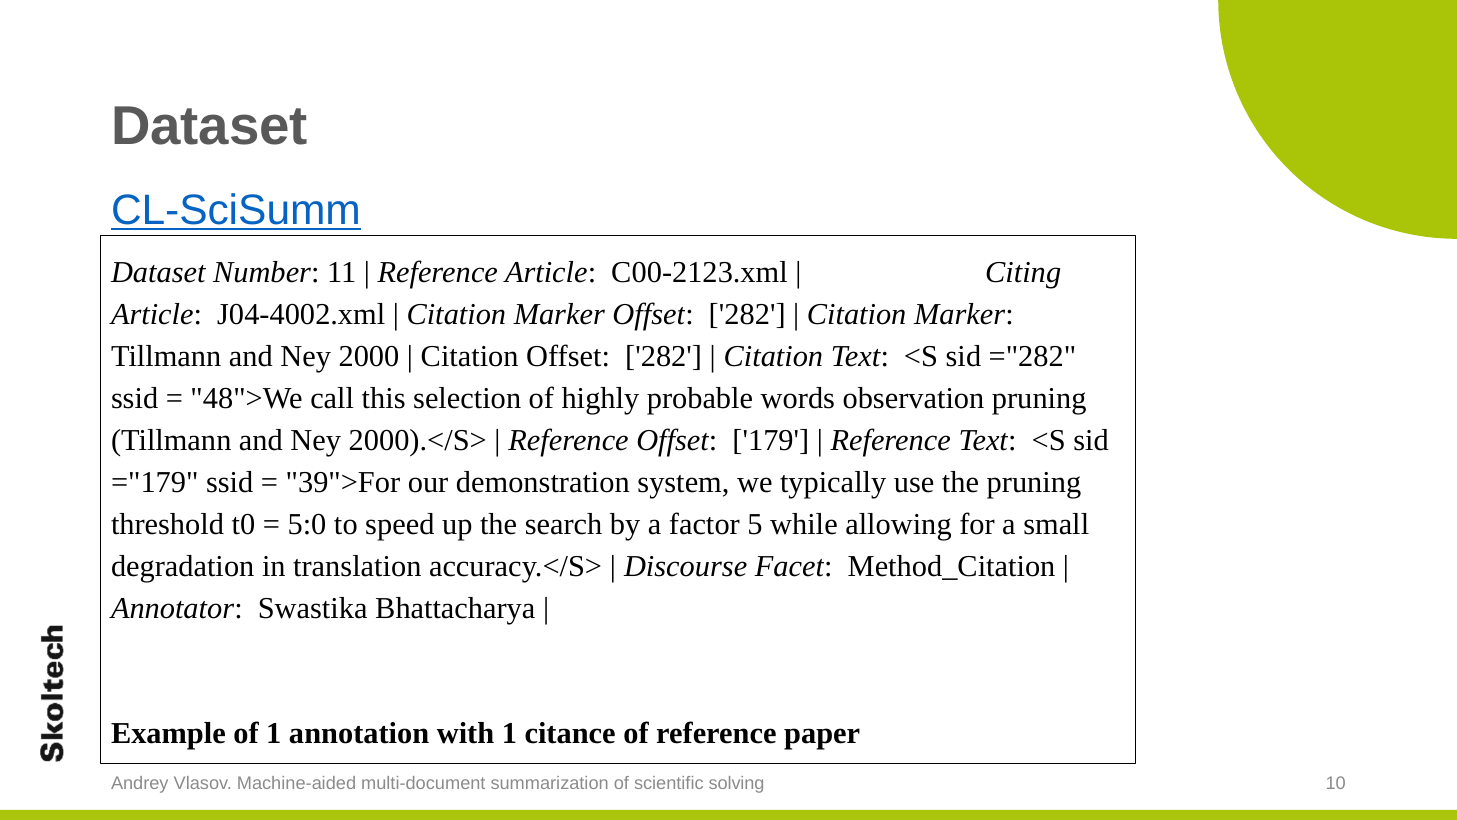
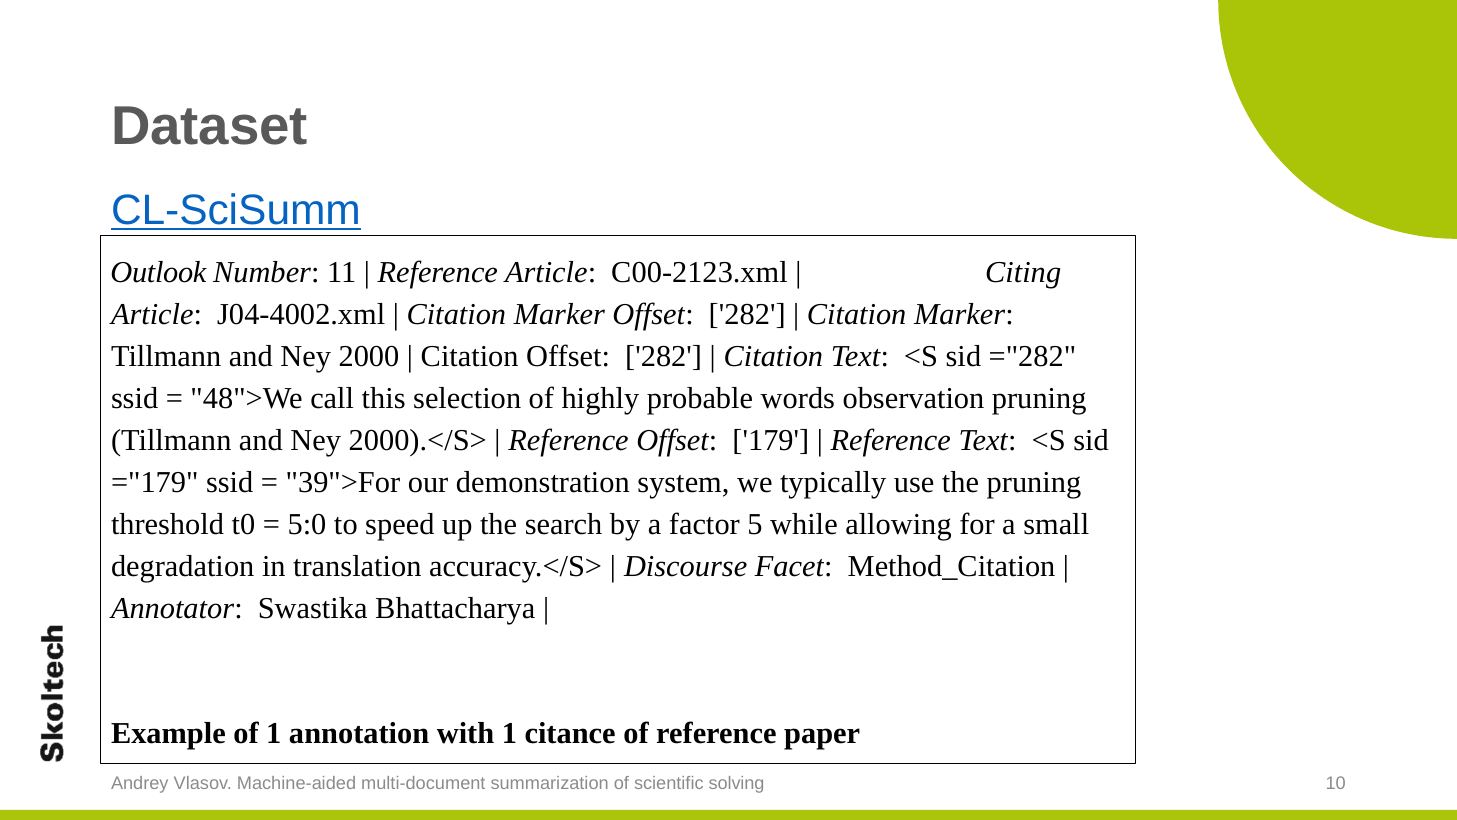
Dataset: Dataset -> Outlook (158, 272)
